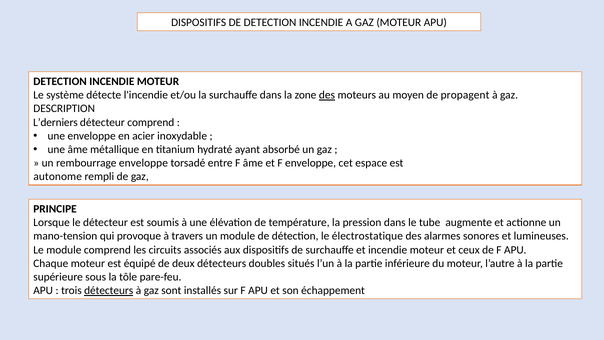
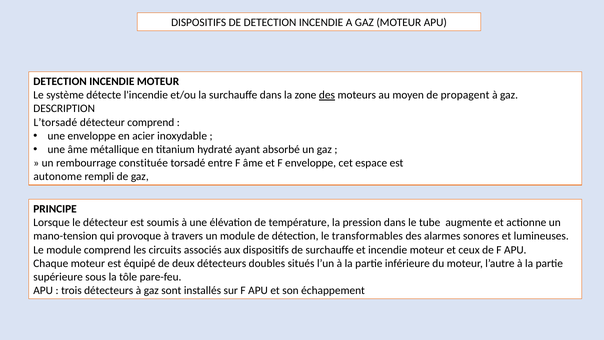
L’derniers: L’derniers -> L’torsadé (55, 122)
rembourrage enveloppe: enveloppe -> constituée (143, 163)
électrostatique: électrostatique -> transformables (367, 236)
détecteurs underline: present -> none (109, 290)
